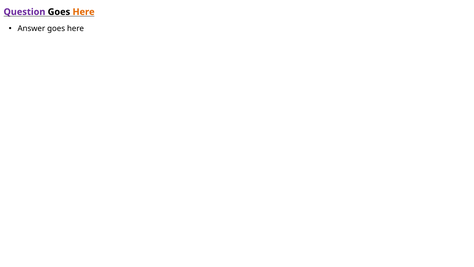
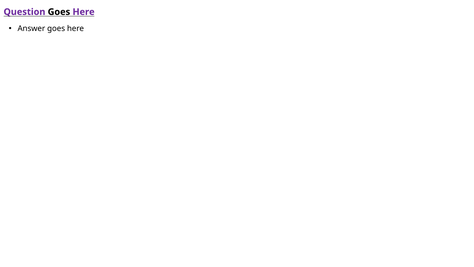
Here colour: orange -> purple (84, 12)
